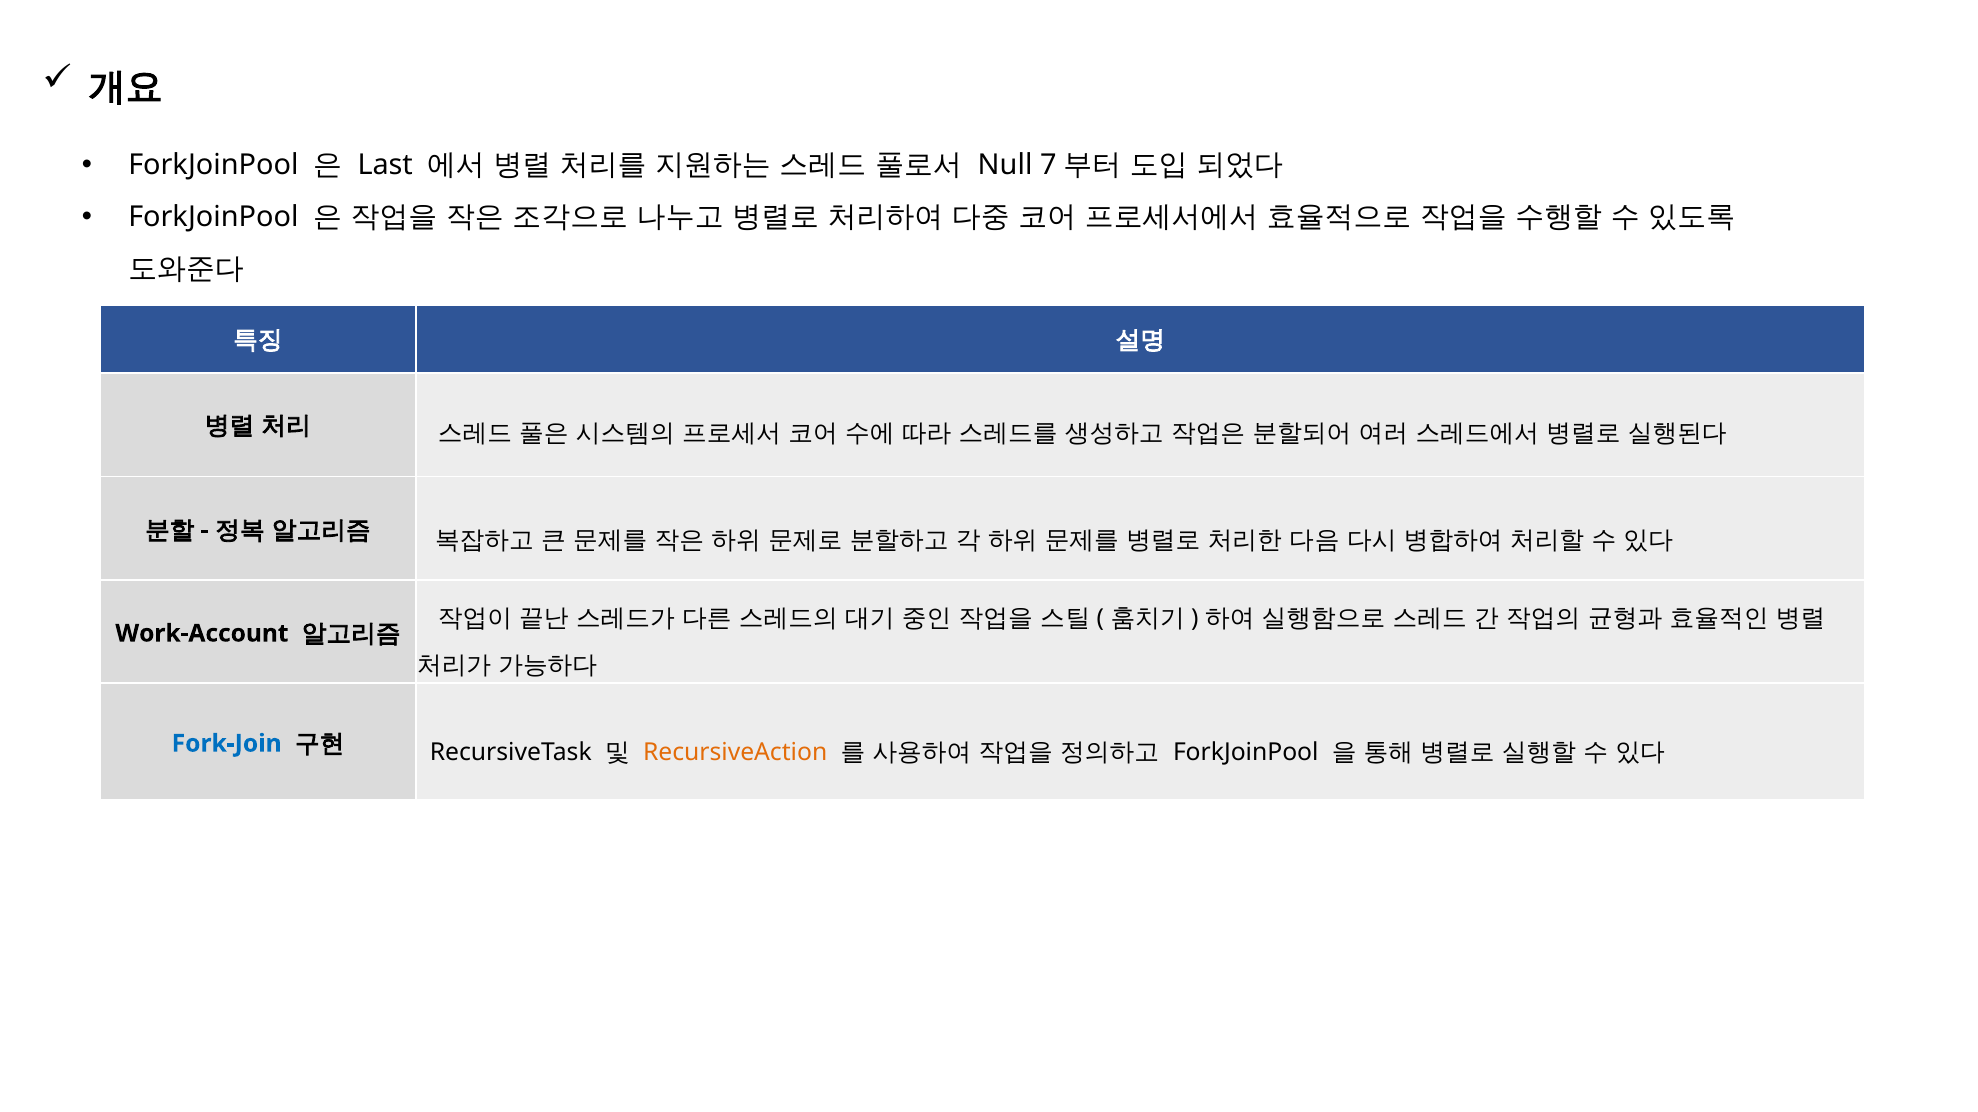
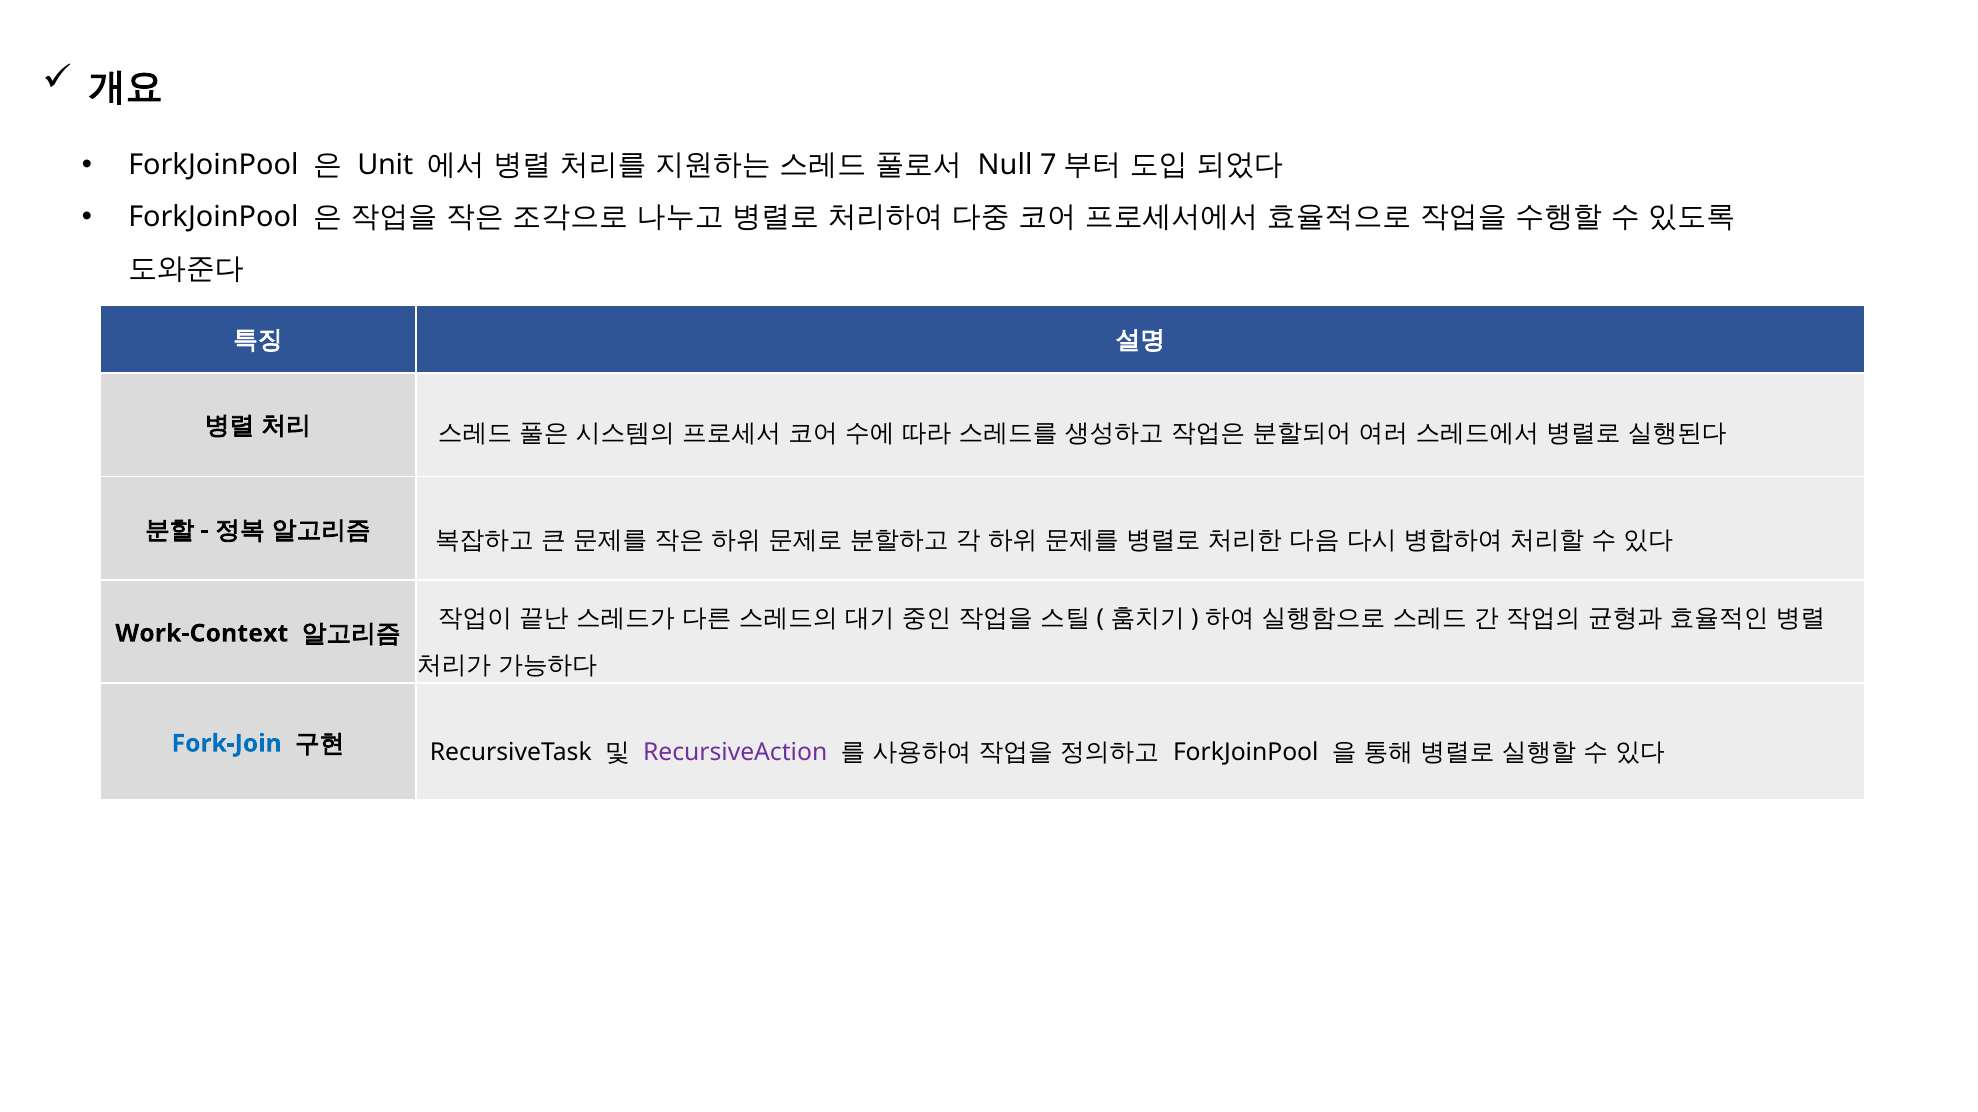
Last: Last -> Unit (385, 165)
Work-Account: Work-Account -> Work-Context (202, 634)
RecursiveAction colour: orange -> purple (735, 752)
